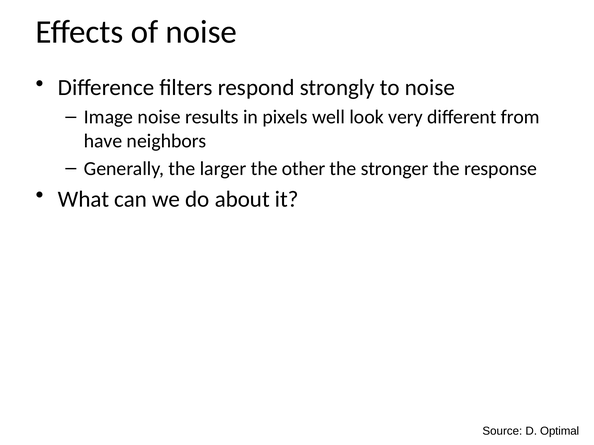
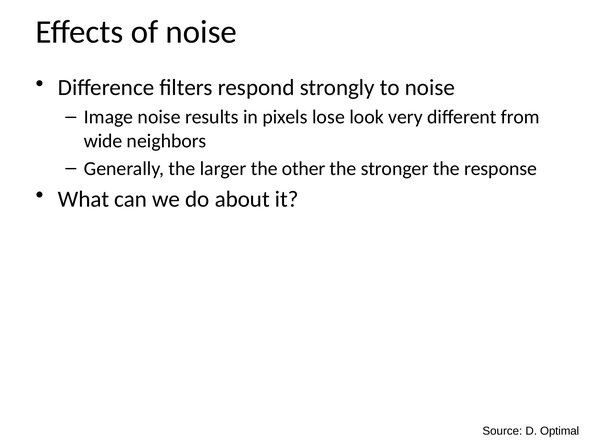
well: well -> lose (328, 117)
have: have -> wide (103, 141)
